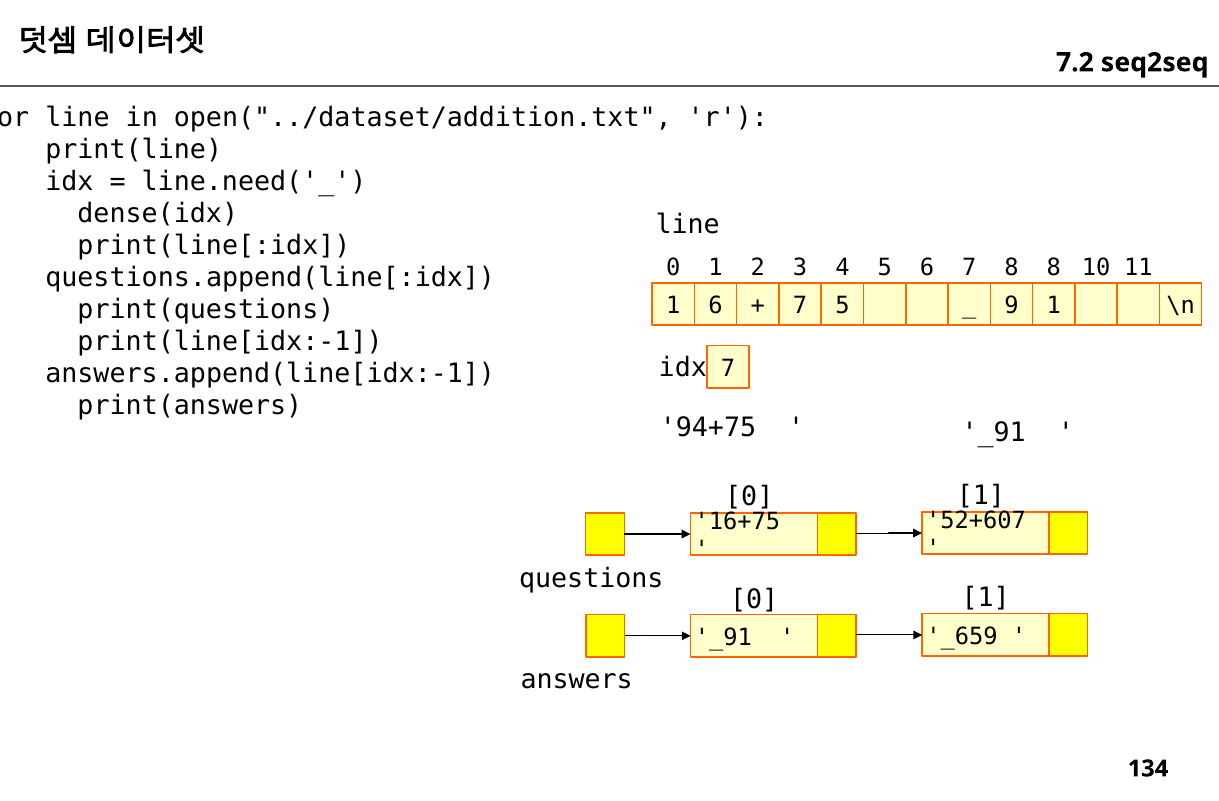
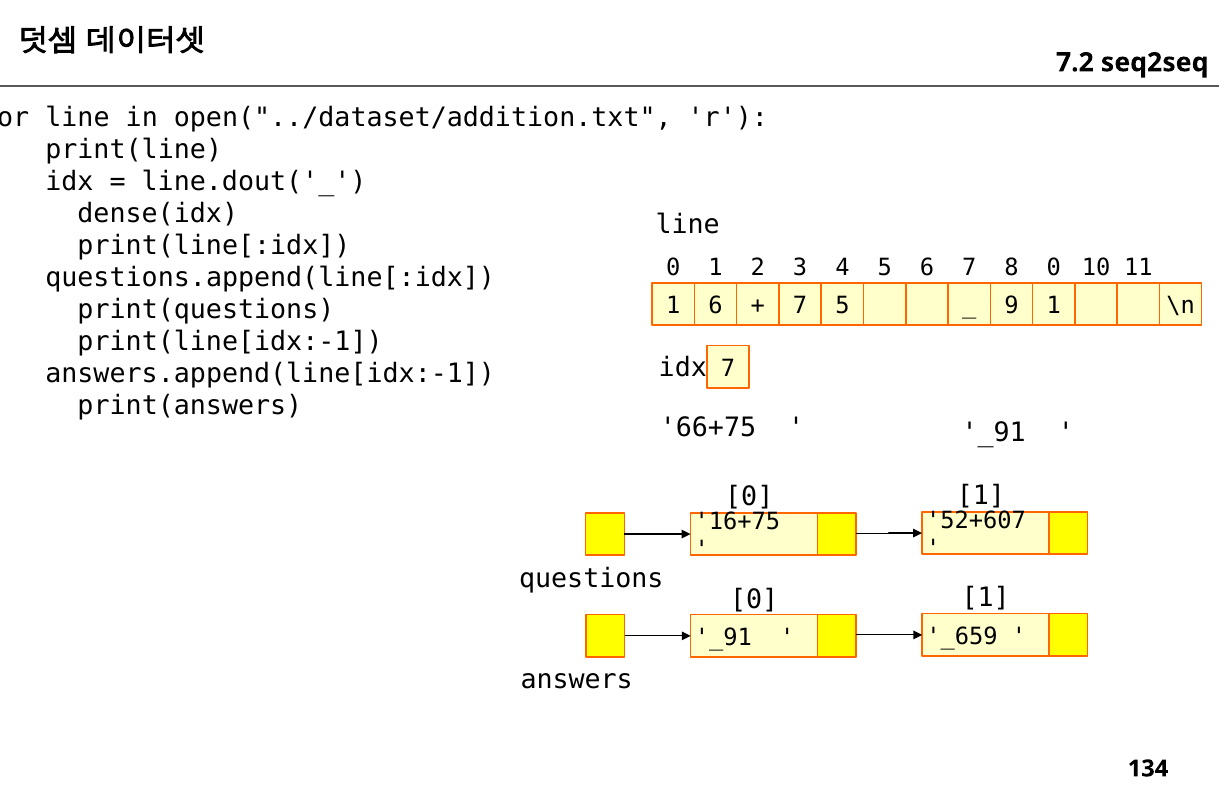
line.need('_: line.need('_ -> line.dout('_ (254, 182)
8 8: 8 -> 0 (1054, 267)
94+75: 94+75 -> 66+75 (708, 428)
